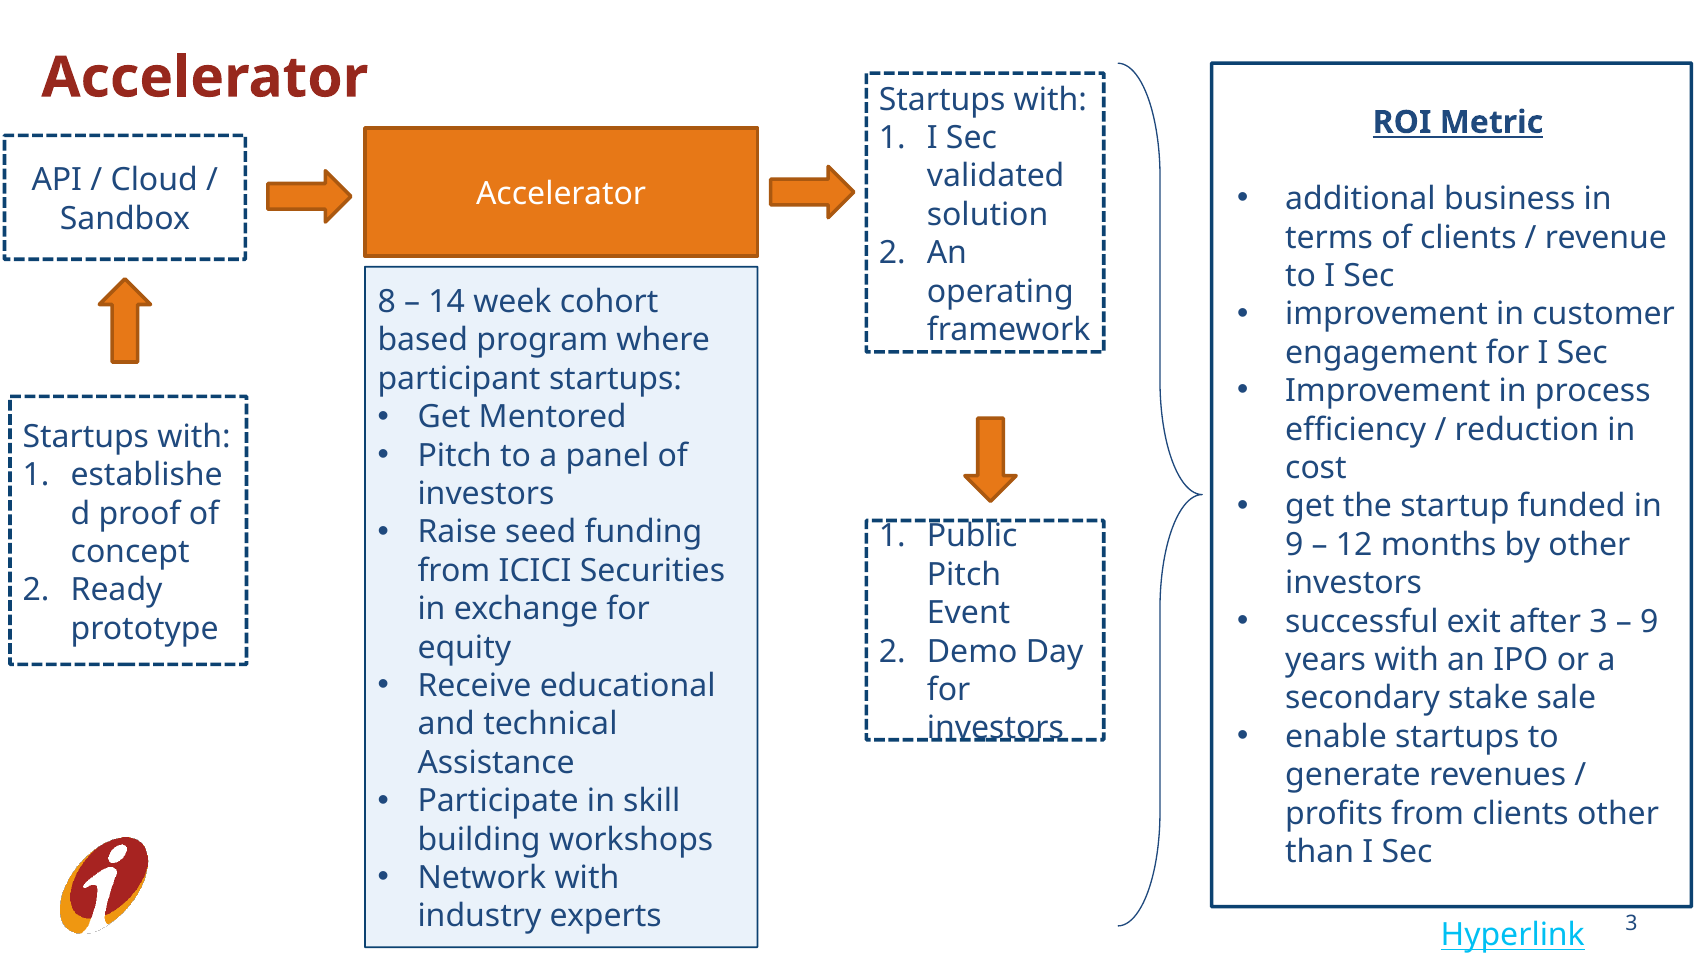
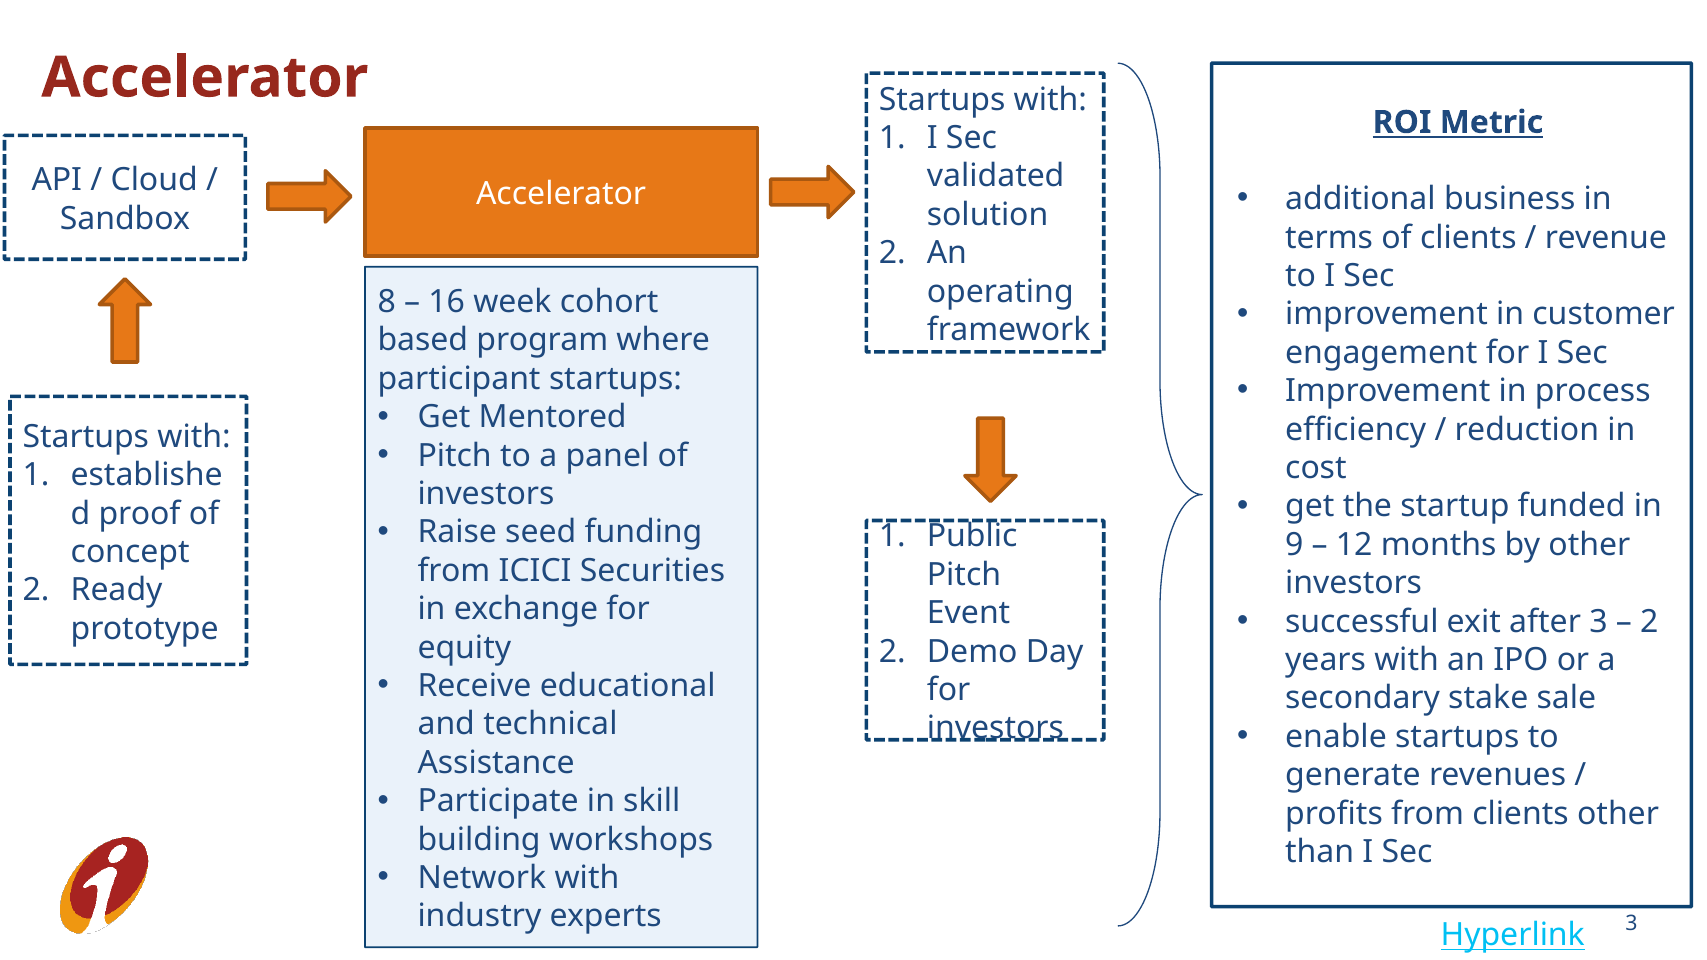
14: 14 -> 16 (447, 302)
9: 9 -> 2 (1649, 622)
